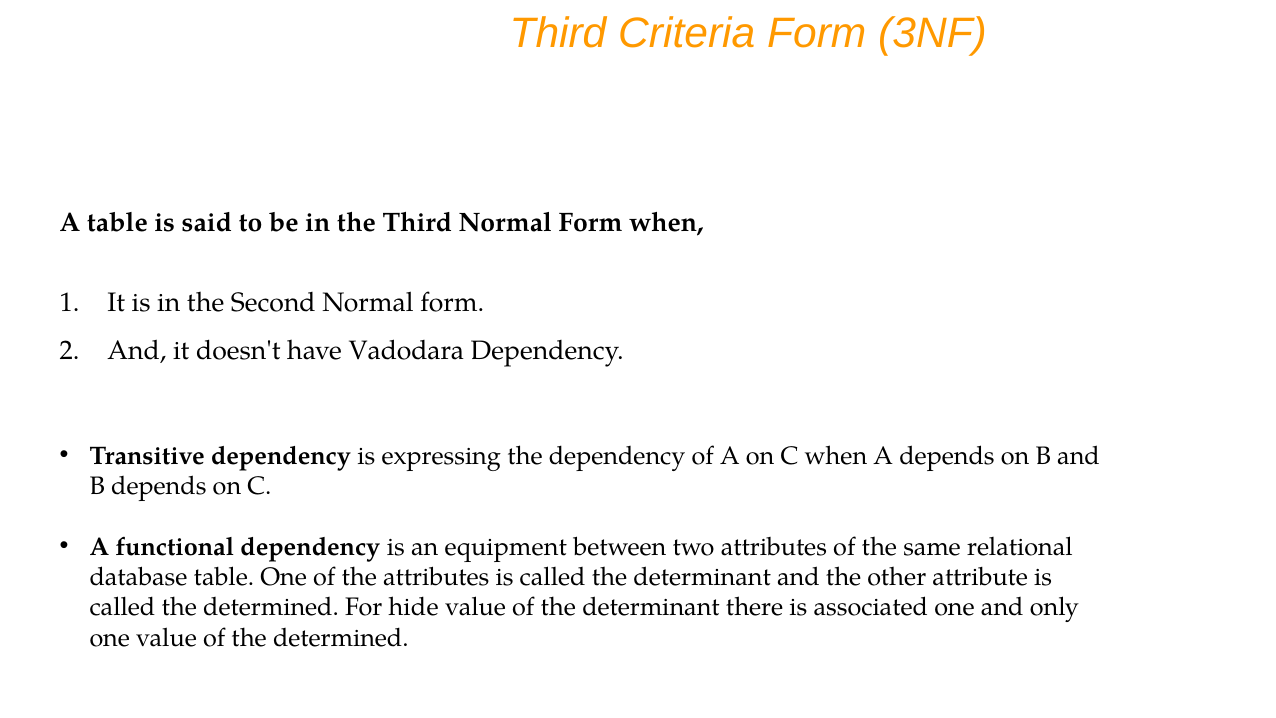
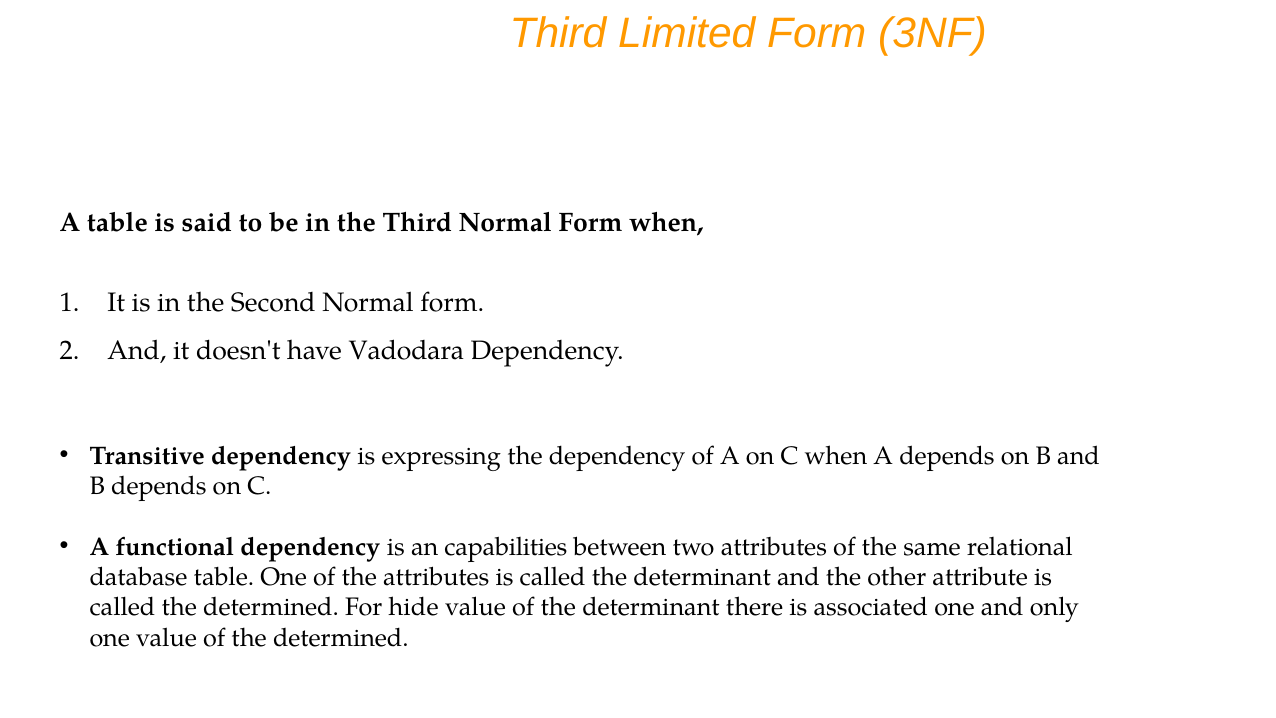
Criteria: Criteria -> Limited (687, 33)
equipment: equipment -> capabilities (506, 547)
